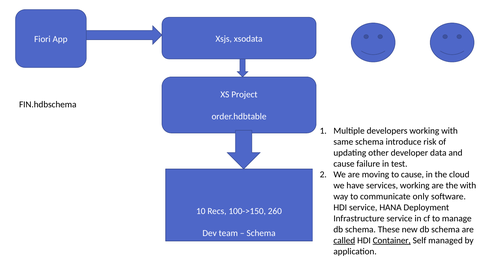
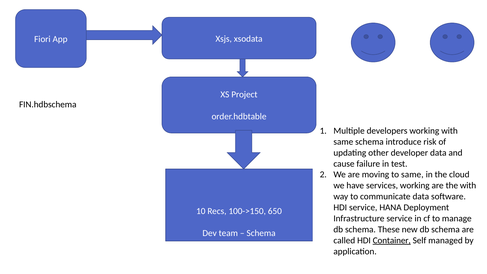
to cause: cause -> same (412, 175)
communicate only: only -> data (421, 197)
260: 260 -> 650 (275, 211)
called underline: present -> none (344, 240)
